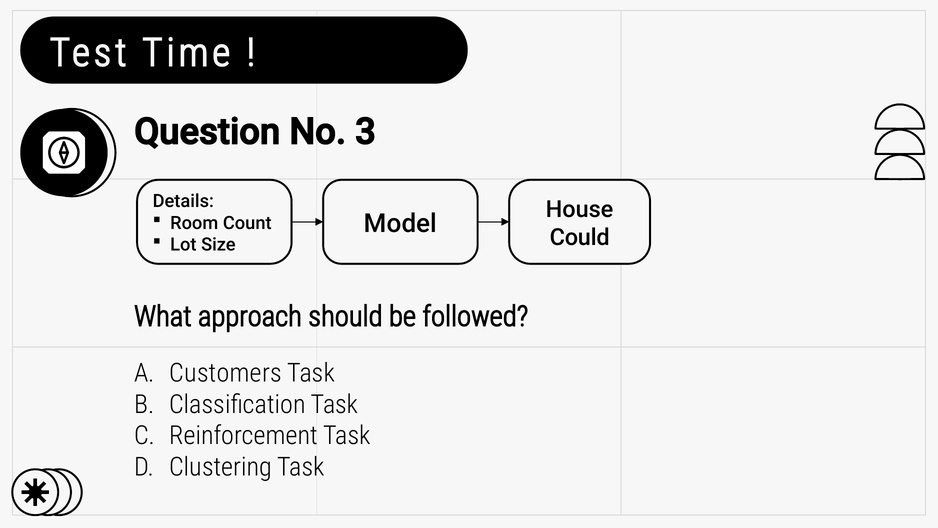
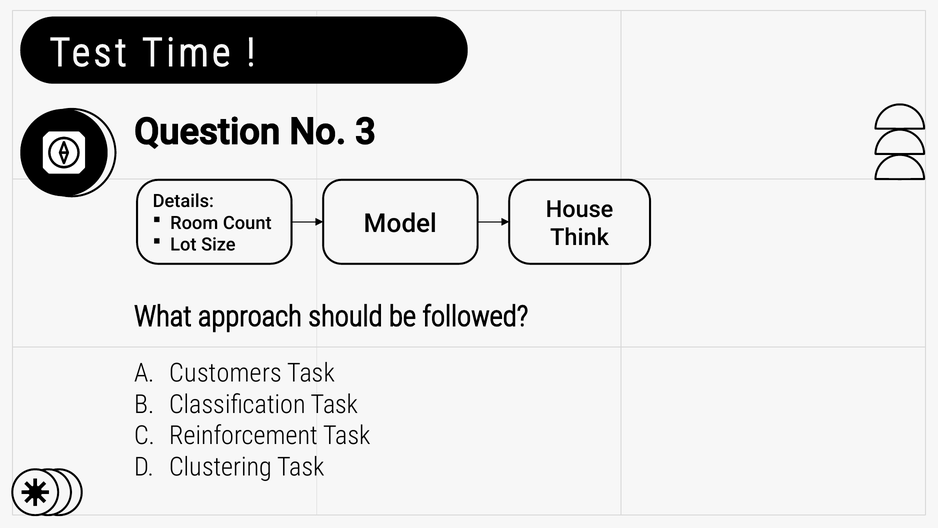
Could: Could -> Think (580, 237)
